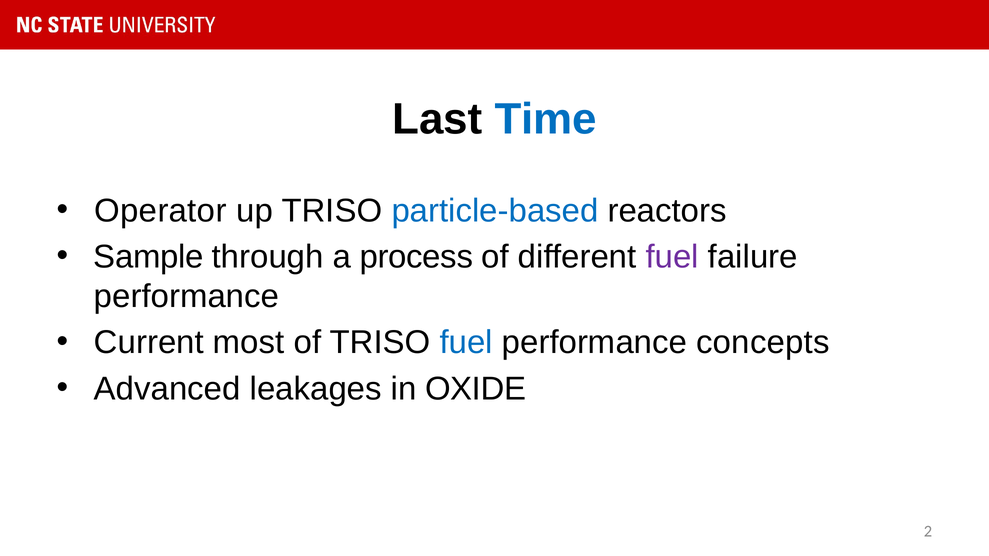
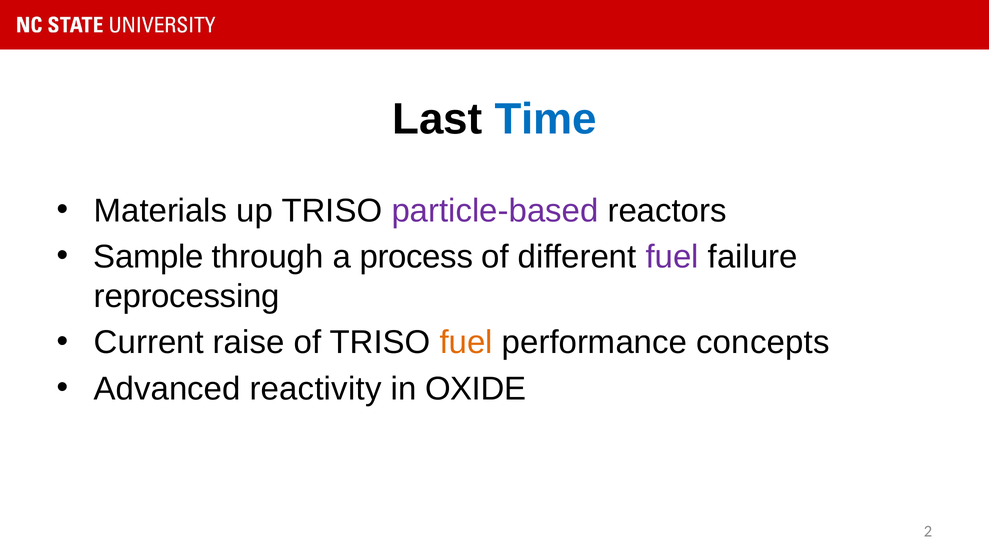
Operator: Operator -> Materials (161, 211)
particle-based colour: blue -> purple (495, 211)
performance: performance -> reprocessing (187, 297)
most: most -> raise (249, 343)
fuel colour: blue -> orange (466, 343)
leakages: leakages -> reactivity (316, 389)
